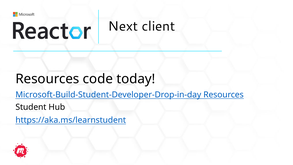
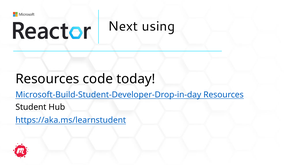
client: client -> using (158, 26)
